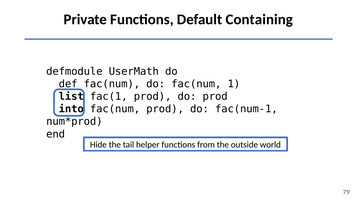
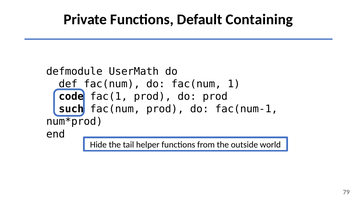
list: list -> code (71, 96)
into: into -> such (71, 109)
